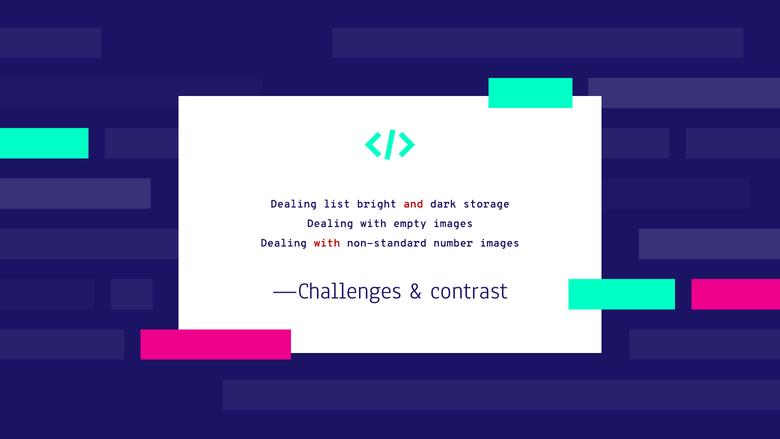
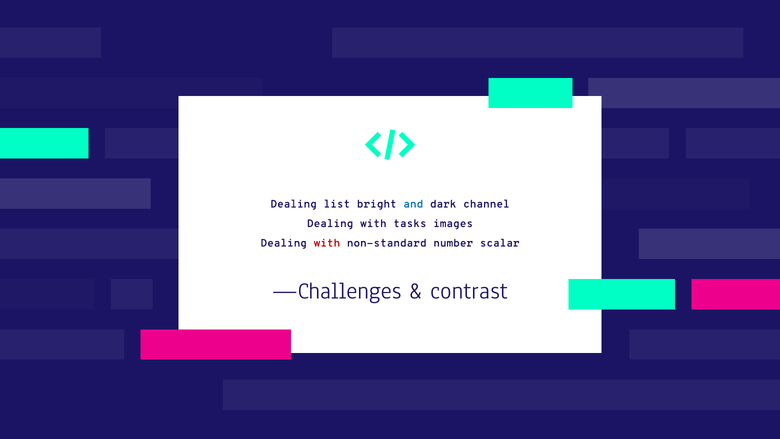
and colour: red -> blue (413, 204)
storage: storage -> channel (486, 204)
empty: empty -> tasks (410, 223)
number images: images -> scalar (500, 243)
